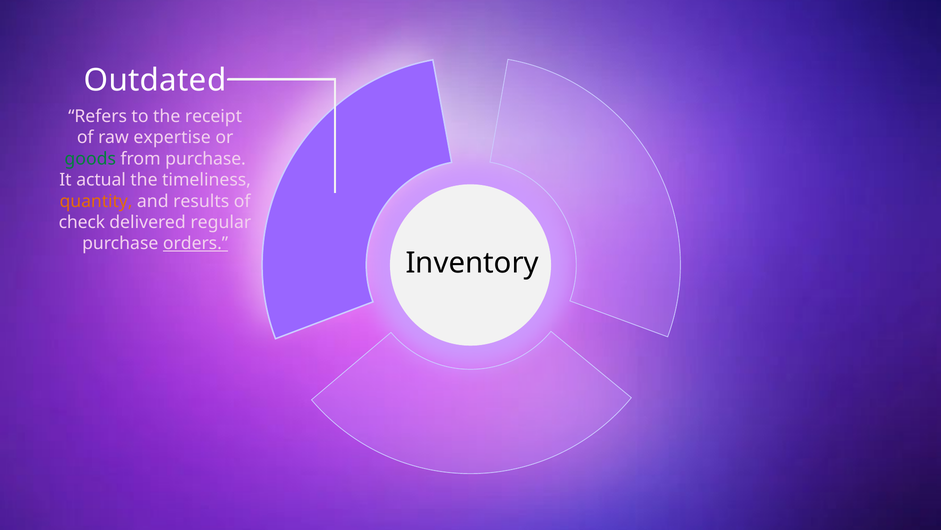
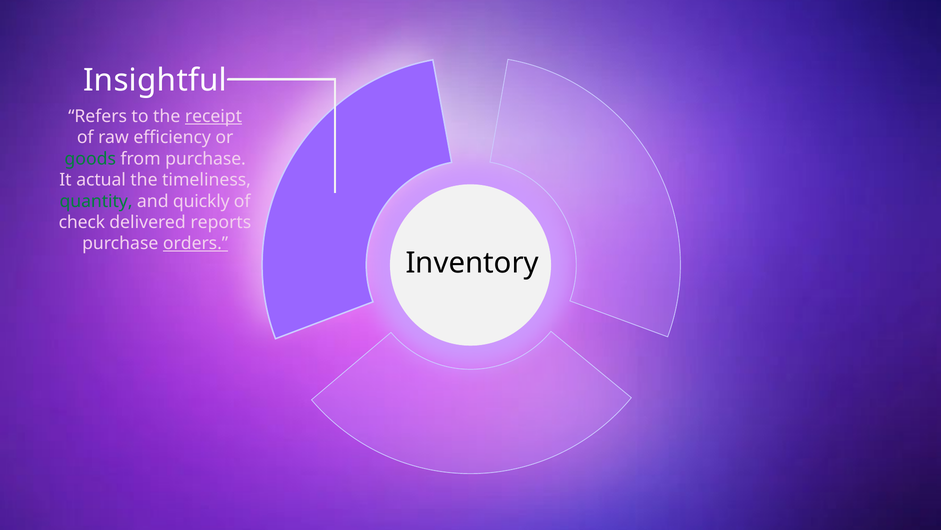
Outdated: Outdated -> Insightful (155, 80)
receipt underline: none -> present (213, 116)
expertise: expertise -> efficiency (172, 137)
quantity colour: orange -> green (96, 201)
results: results -> quickly (201, 201)
regular: regular -> reports (221, 222)
